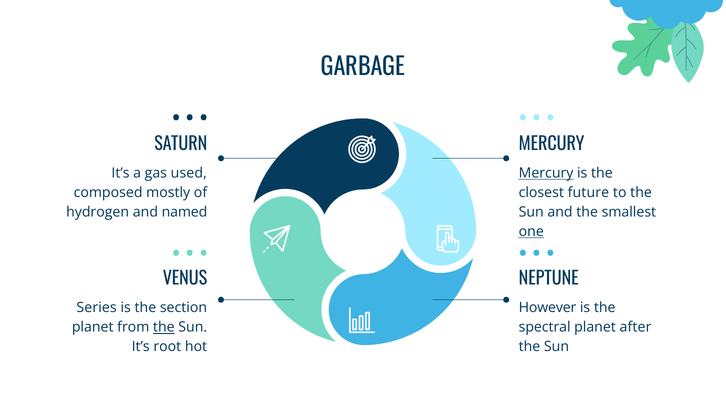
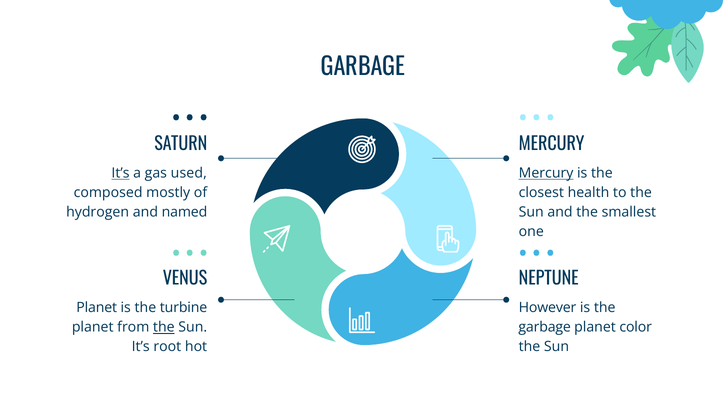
It’s underline: none -> present (120, 173)
future: future -> health (588, 192)
one underline: present -> none (531, 231)
Series: Series -> Planet (97, 307)
section: section -> turbine (184, 307)
spectral: spectral -> garbage (545, 327)
after: after -> color (636, 327)
